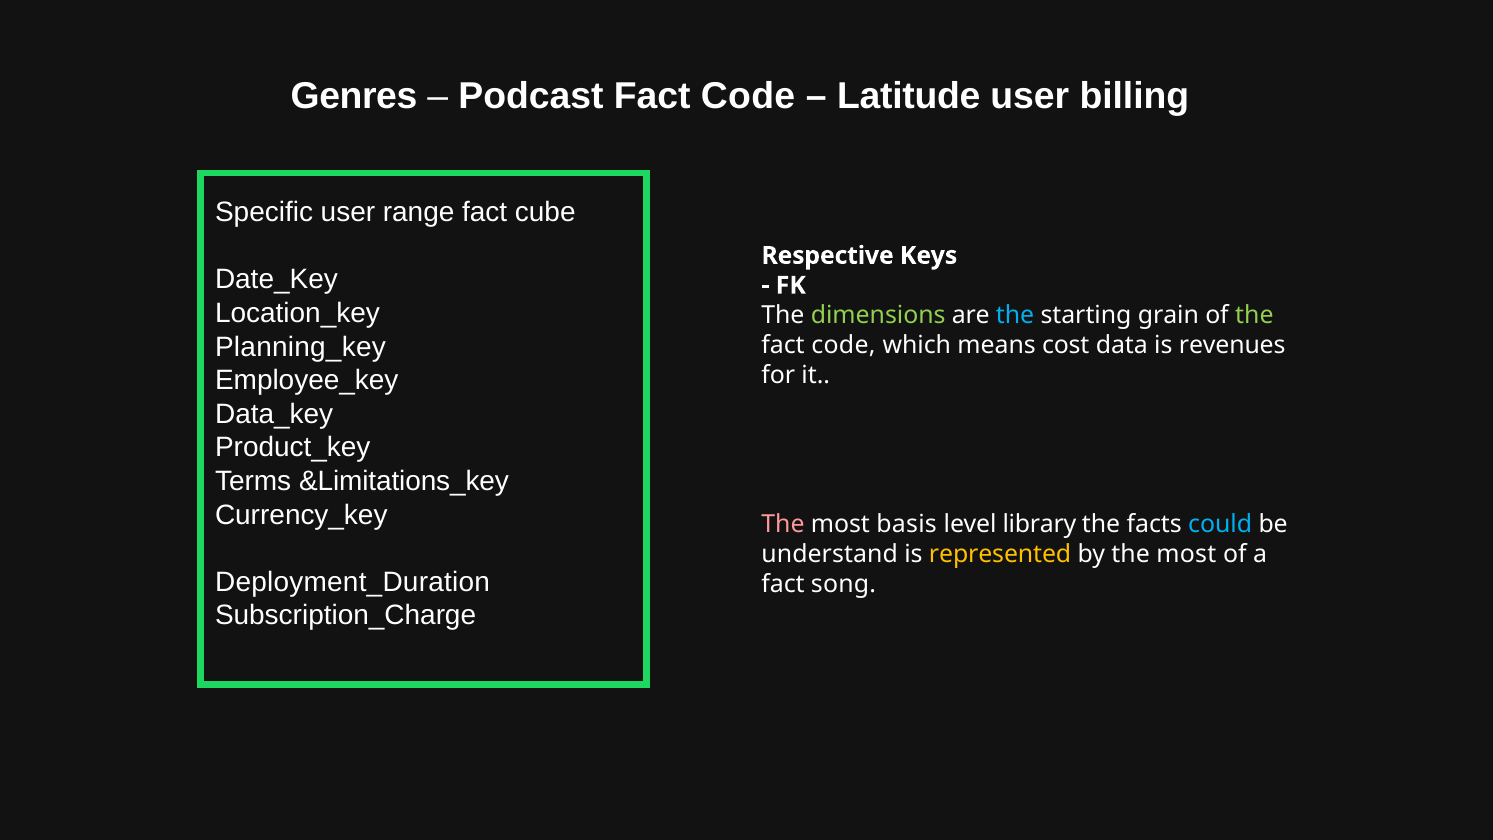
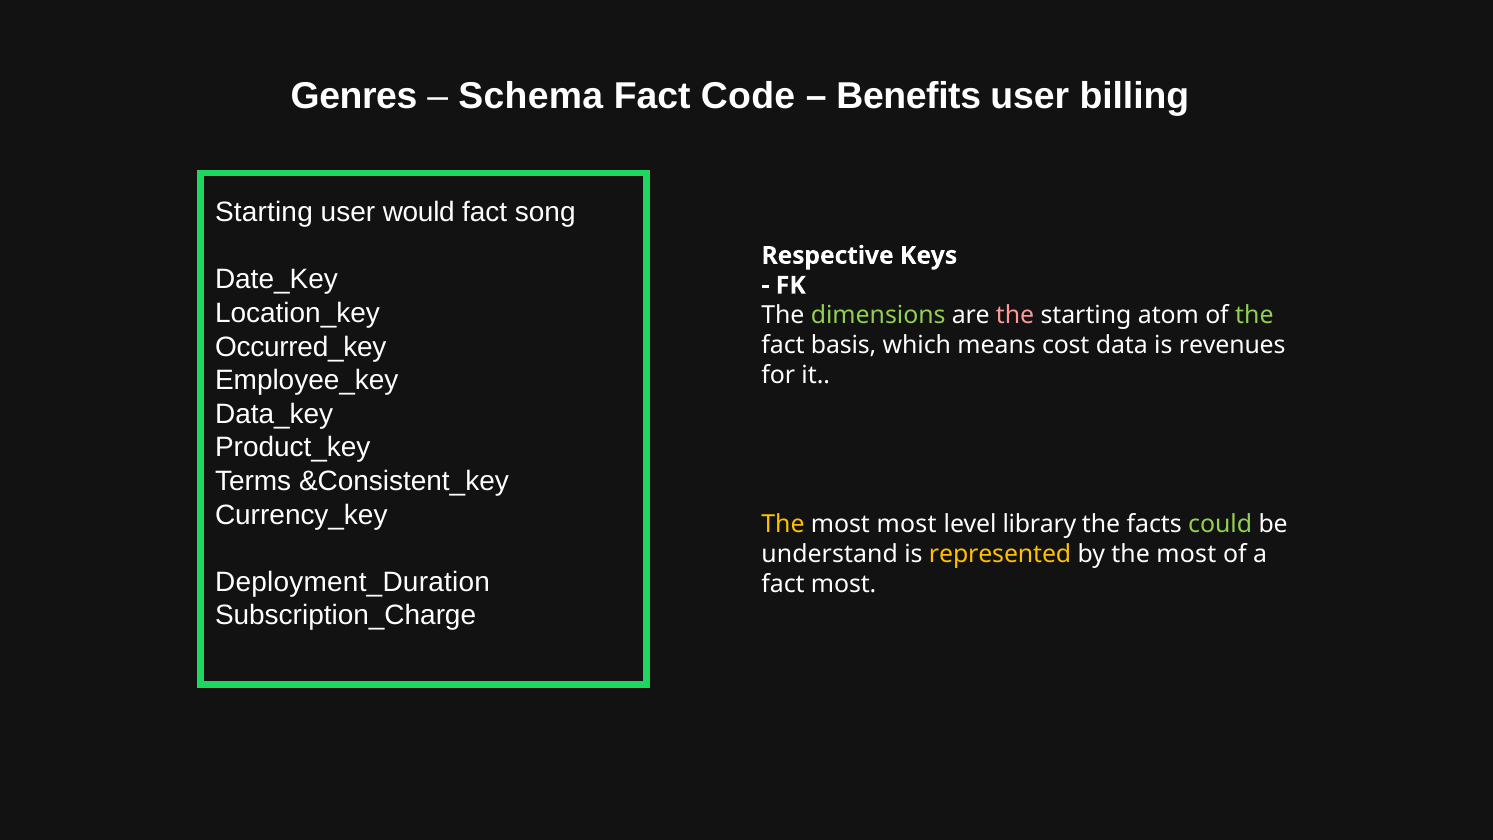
Podcast: Podcast -> Schema (531, 96)
Latitude: Latitude -> Benefits (909, 96)
Specific: Specific -> Starting (264, 212)
range: range -> would (419, 212)
cube: cube -> song (545, 212)
the colour: light blue -> pink (1015, 315)
grain: grain -> atom (1168, 315)
Planning_key: Planning_key -> Occurred_key (301, 347)
code: code -> basis (844, 345)
&Limitations_key: &Limitations_key -> &Consistent_key (404, 481)
The colour: pink -> yellow (783, 524)
most basis: basis -> most (907, 524)
could colour: light blue -> light green (1220, 524)
fact song: song -> most (844, 584)
